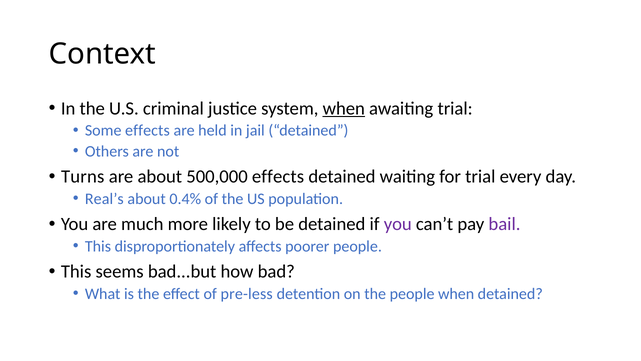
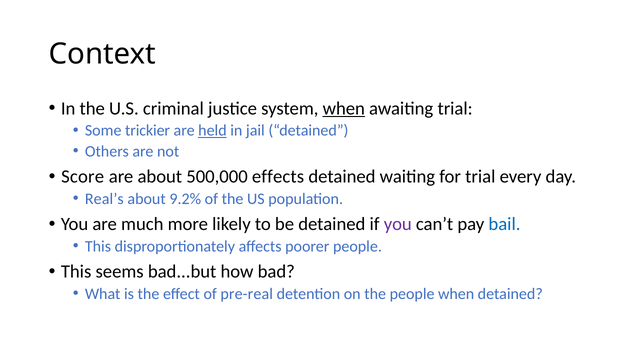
Some effects: effects -> trickier (148, 130)
held underline: none -> present (212, 130)
Turns: Turns -> Score (83, 176)
0.4%: 0.4% -> 9.2% (185, 199)
bail colour: purple -> blue (504, 224)
pre-less: pre-less -> pre-real (247, 293)
